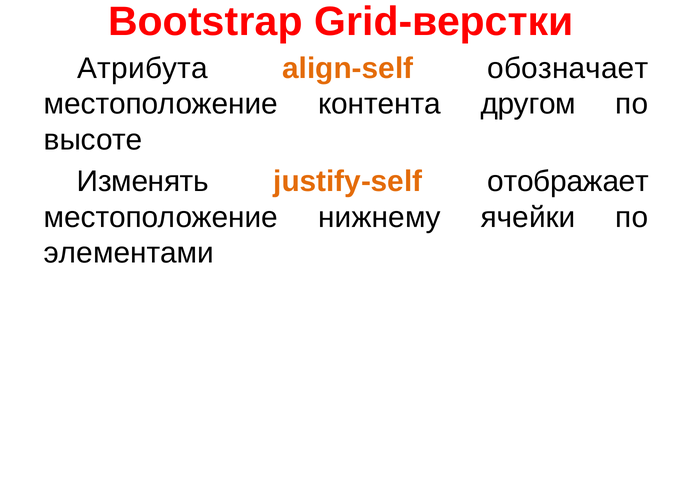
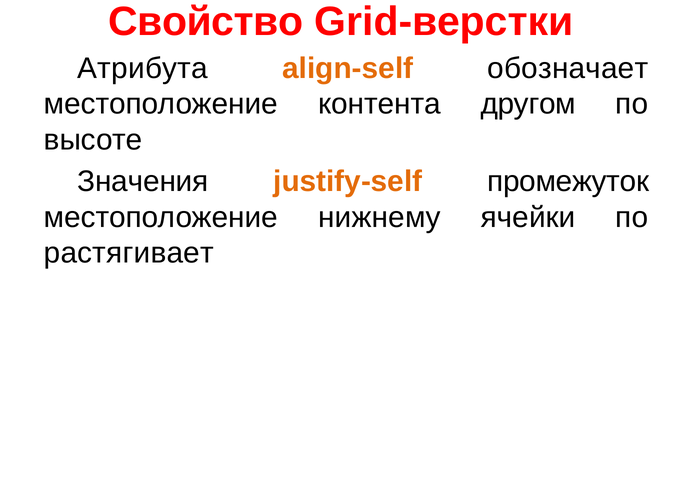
Bootstrap: Bootstrap -> Свойство (206, 22)
Изменять: Изменять -> Значения (143, 182)
отображает: отображает -> промежуток (568, 182)
элементами: элементами -> растягивает (129, 253)
